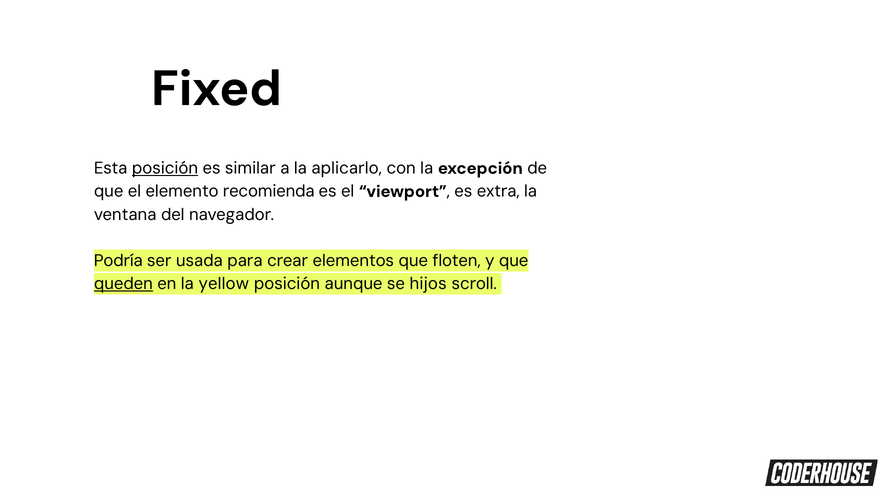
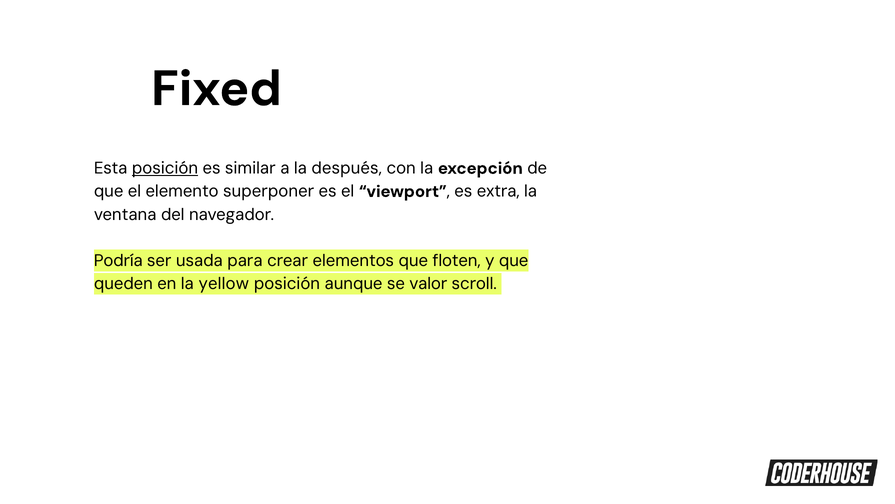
aplicarlo: aplicarlo -> después (347, 168)
recomienda: recomienda -> superponer (269, 191)
queden underline: present -> none (123, 284)
hijos: hijos -> valor (428, 284)
